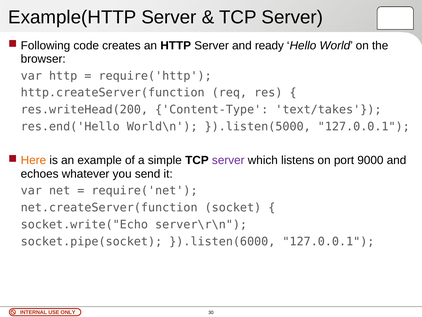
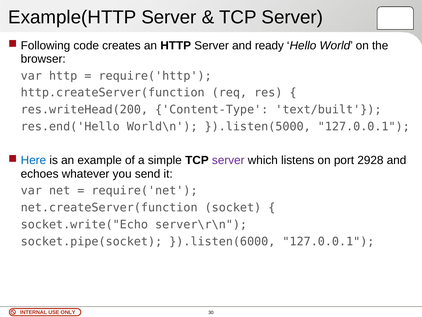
text/takes: text/takes -> text/built (328, 110)
Here colour: orange -> blue (33, 160)
9000: 9000 -> 2928 (370, 160)
